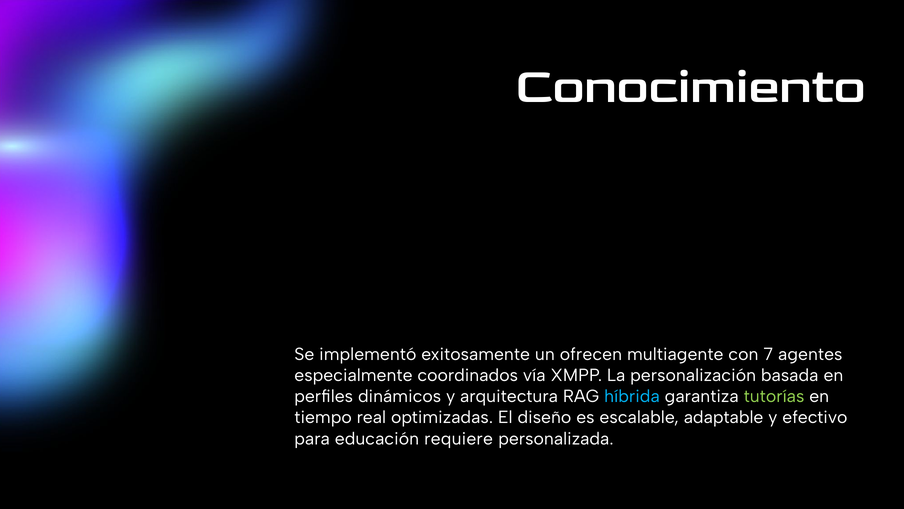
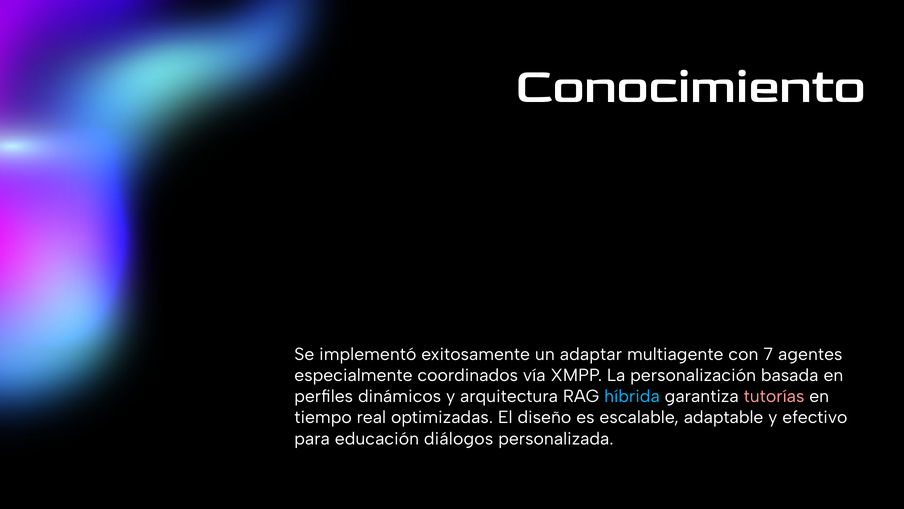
ofrecen: ofrecen -> adaptar (591, 354)
tutorías colour: light green -> pink (774, 396)
requiere: requiere -> diálogos (459, 438)
